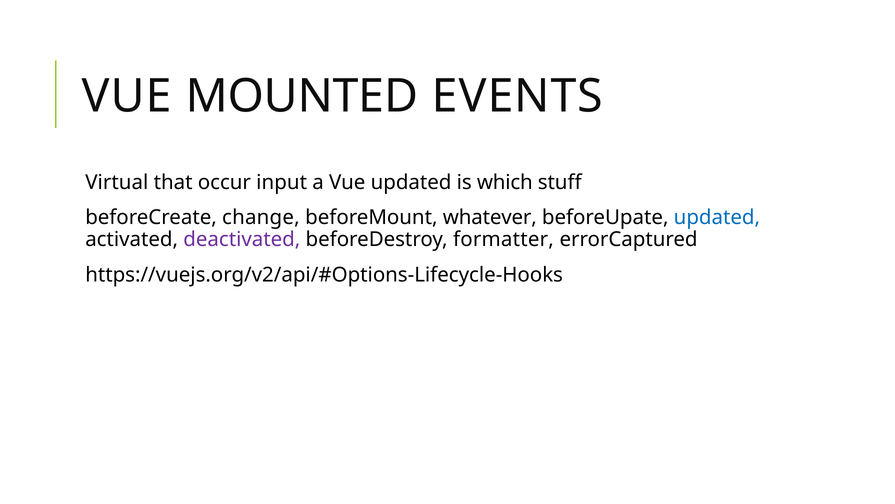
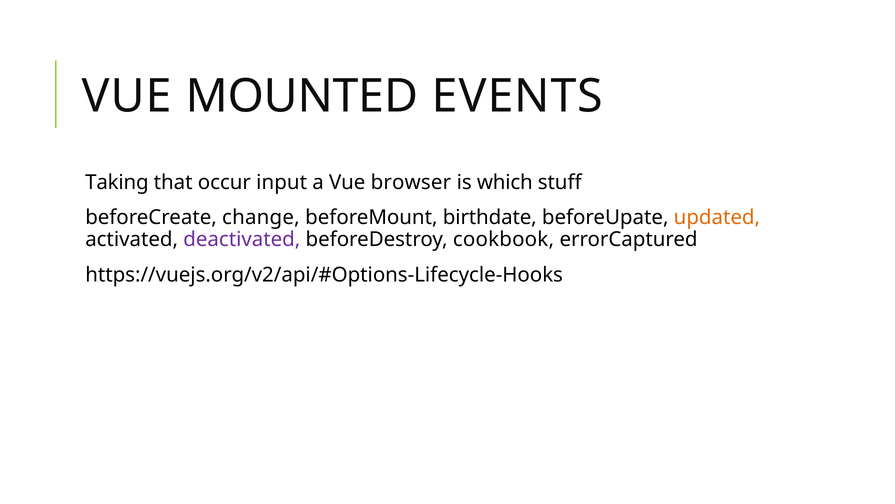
Virtual: Virtual -> Taking (117, 182)
Vue updated: updated -> browser (411, 182)
whatever: whatever -> birthdate (490, 217)
updated colour: blue -> orange (717, 217)
formatter: formatter -> cookbook (503, 239)
